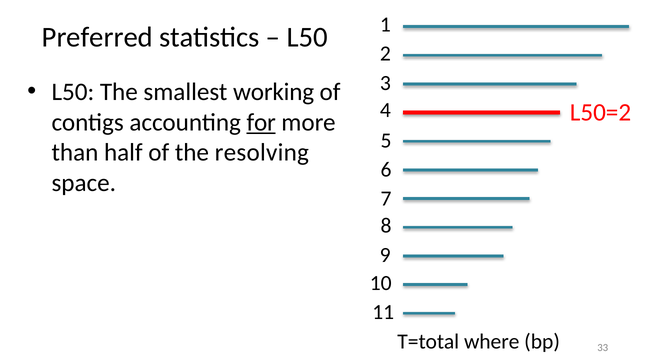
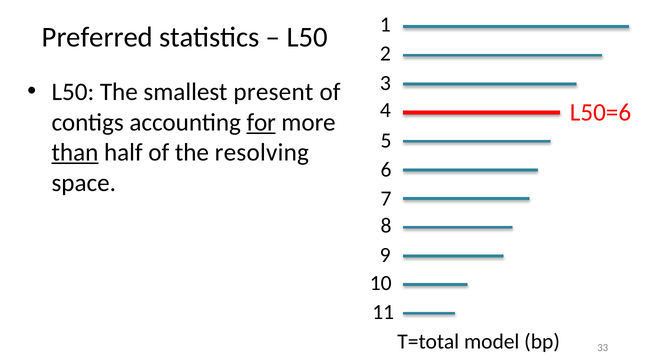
working: working -> present (273, 92)
L50=2: L50=2 -> L50=6 (600, 112)
than underline: none -> present (75, 152)
where: where -> model (492, 342)
